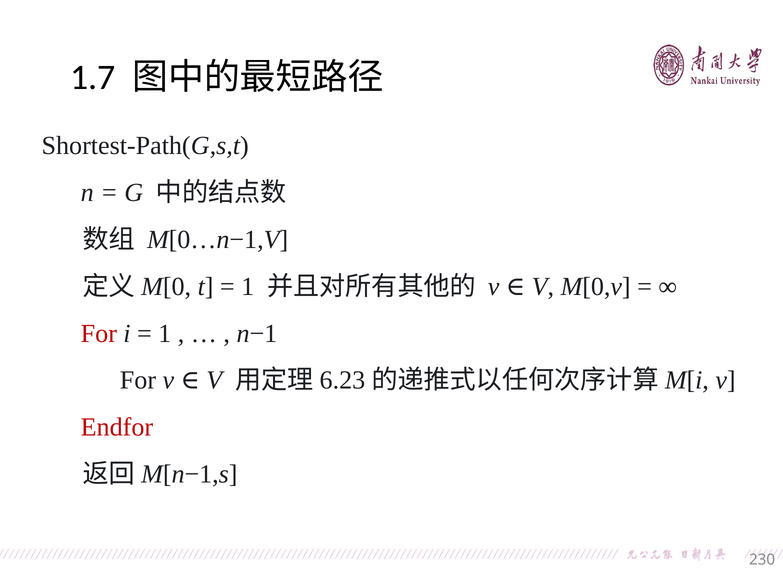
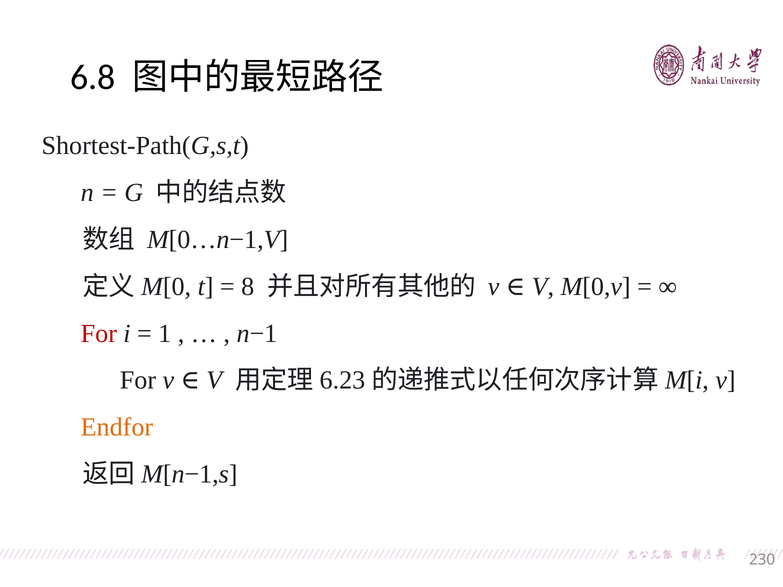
1.7: 1.7 -> 6.8 (93, 78)
1: 1 -> 8 (248, 287)
Endfor colour: red -> orange (117, 427)
